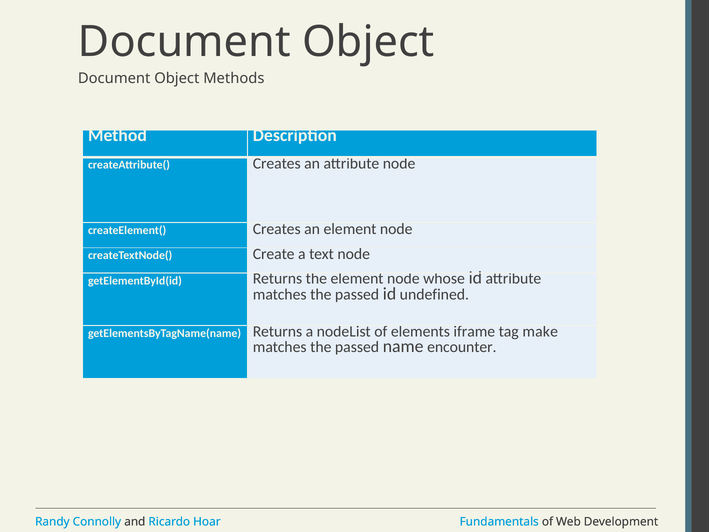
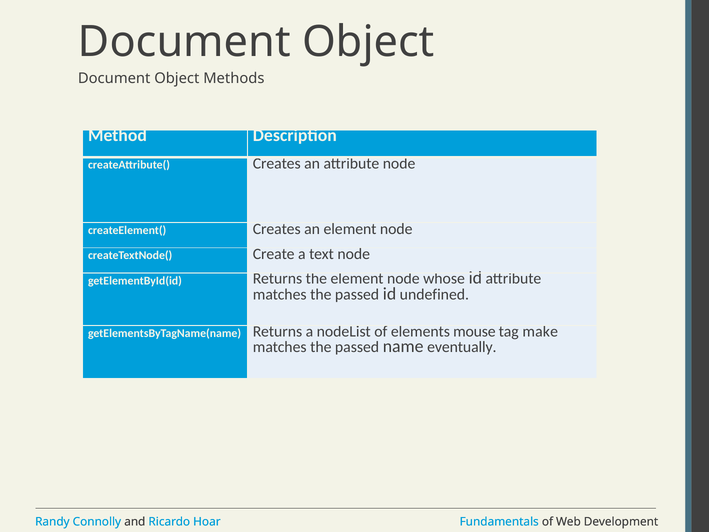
iframe: iframe -> mouse (474, 332)
encounter: encounter -> eventually (462, 347)
